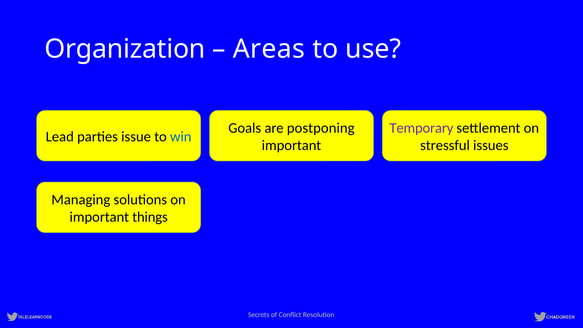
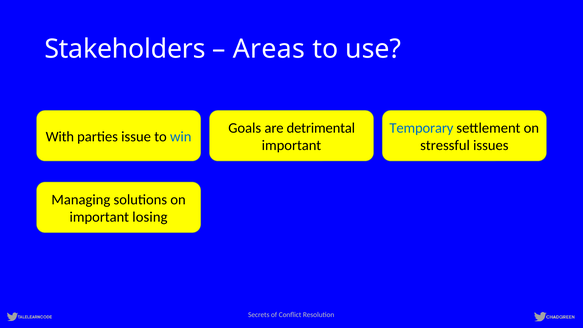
Organization: Organization -> Stakeholders (125, 49)
postponing: postponing -> detrimental (321, 128)
Temporary colour: purple -> blue (421, 128)
Lead: Lead -> With (60, 137)
things: things -> losing (150, 217)
